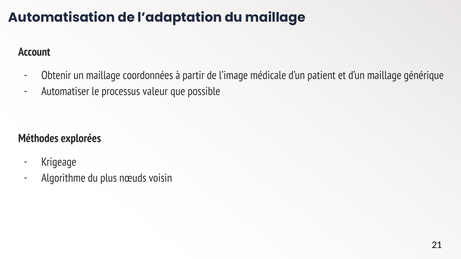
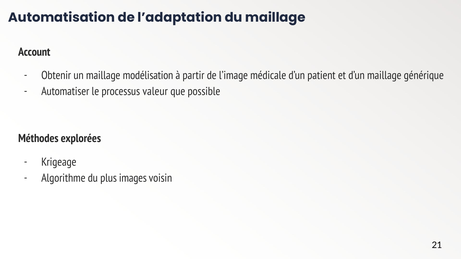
coordonnées: coordonnées -> modélisation (148, 76)
nœuds: nœuds -> images (133, 178)
